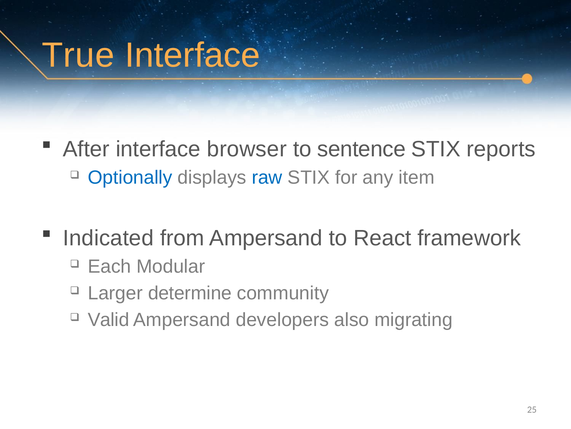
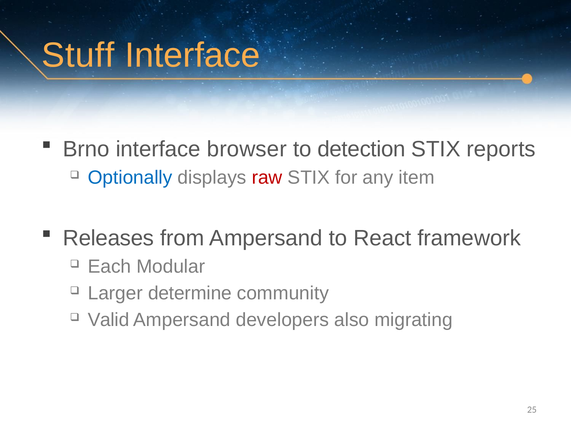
True: True -> Stuff (78, 55)
After: After -> Brno (86, 149)
sentence: sentence -> detection (362, 149)
raw colour: blue -> red (267, 177)
Indicated: Indicated -> Releases (108, 238)
